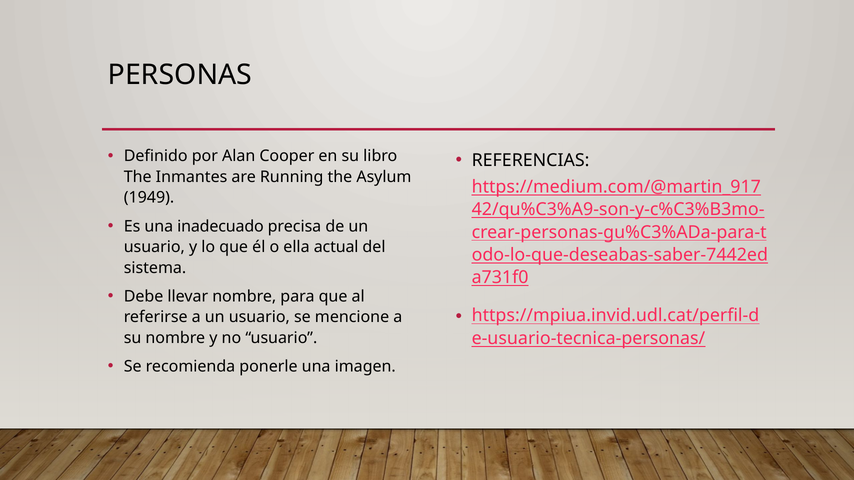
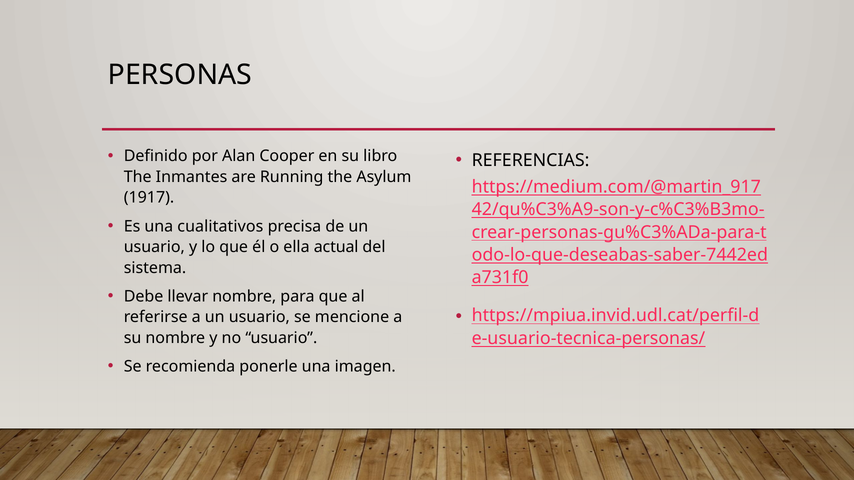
1949: 1949 -> 1917 (149, 198)
inadecuado: inadecuado -> cualitativos (220, 226)
